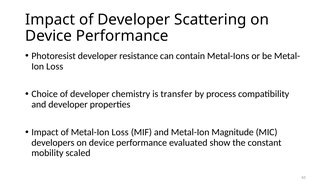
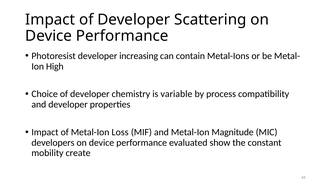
resistance: resistance -> increasing (139, 56)
Loss: Loss -> High (55, 66)
transfer: transfer -> variable (176, 94)
scaled: scaled -> create (78, 153)
